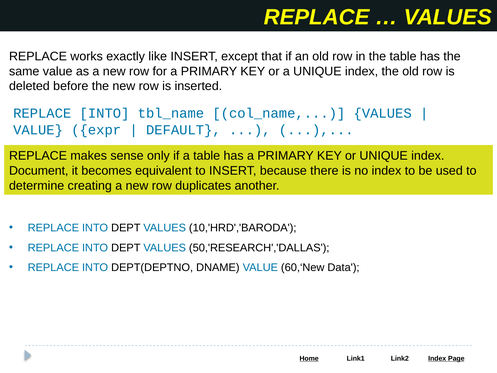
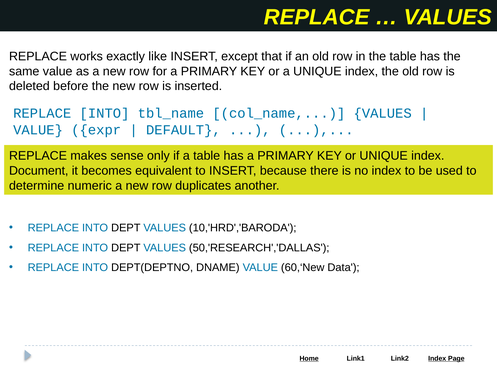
creating: creating -> numeric (90, 186)
